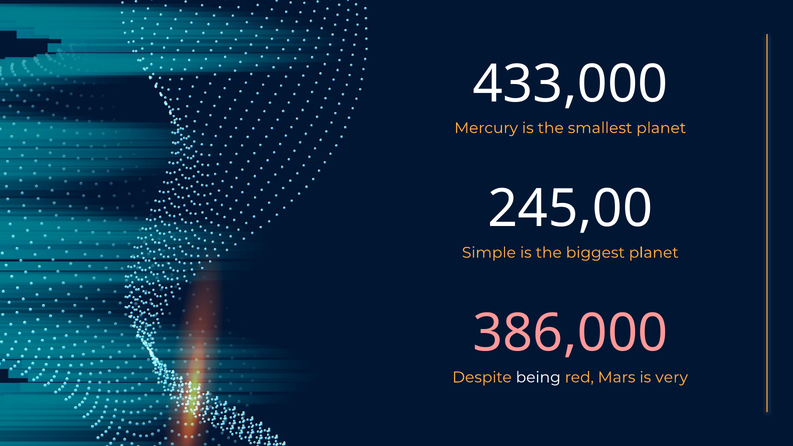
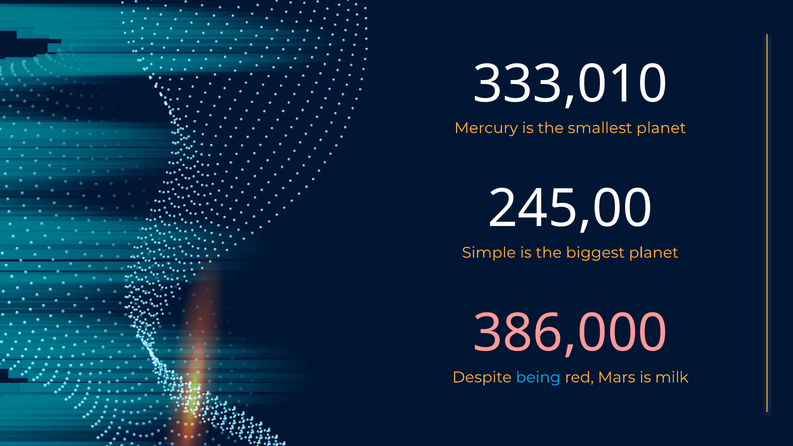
433,000: 433,000 -> 333,010 (570, 84)
being colour: white -> light blue (538, 377)
very: very -> milk (672, 377)
